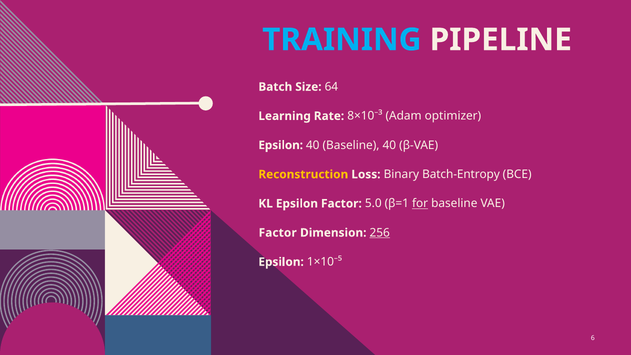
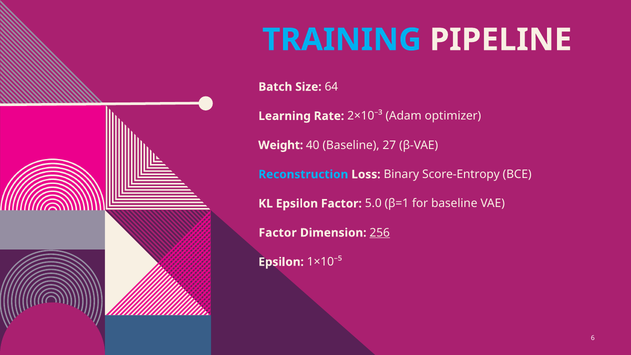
8×10⁻³: 8×10⁻³ -> 2×10⁻³ (365, 116)
Epsilon: Epsilon -> Weight (281, 145)
Baseline 40: 40 -> 27 (389, 145)
Reconstruction colour: yellow -> light blue (303, 174)
Batch-Entropy: Batch-Entropy -> Score-Entropy (461, 174)
for underline: present -> none (420, 204)
